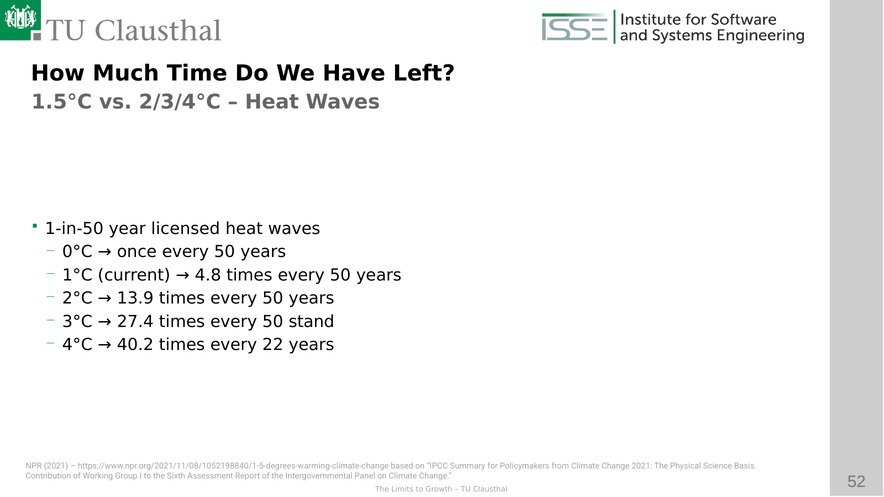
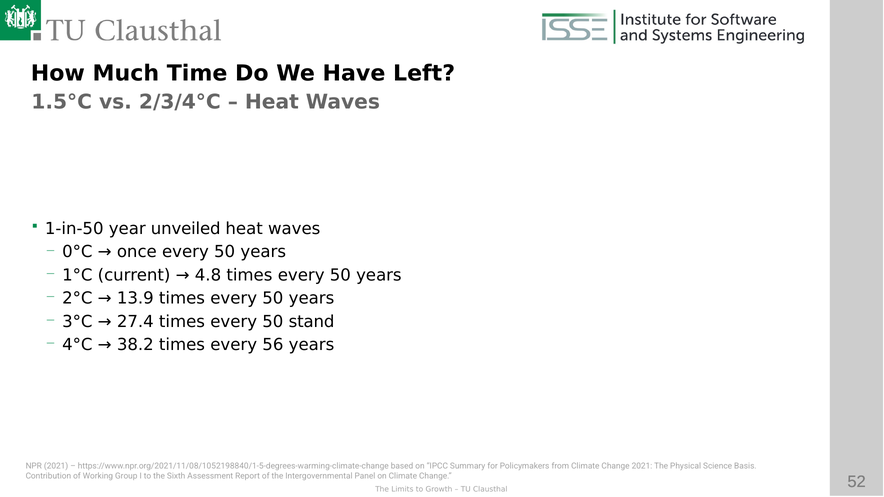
licensed: licensed -> unveiled (186, 229)
40.2: 40.2 -> 38.2 (135, 345)
22: 22 -> 56 (273, 345)
